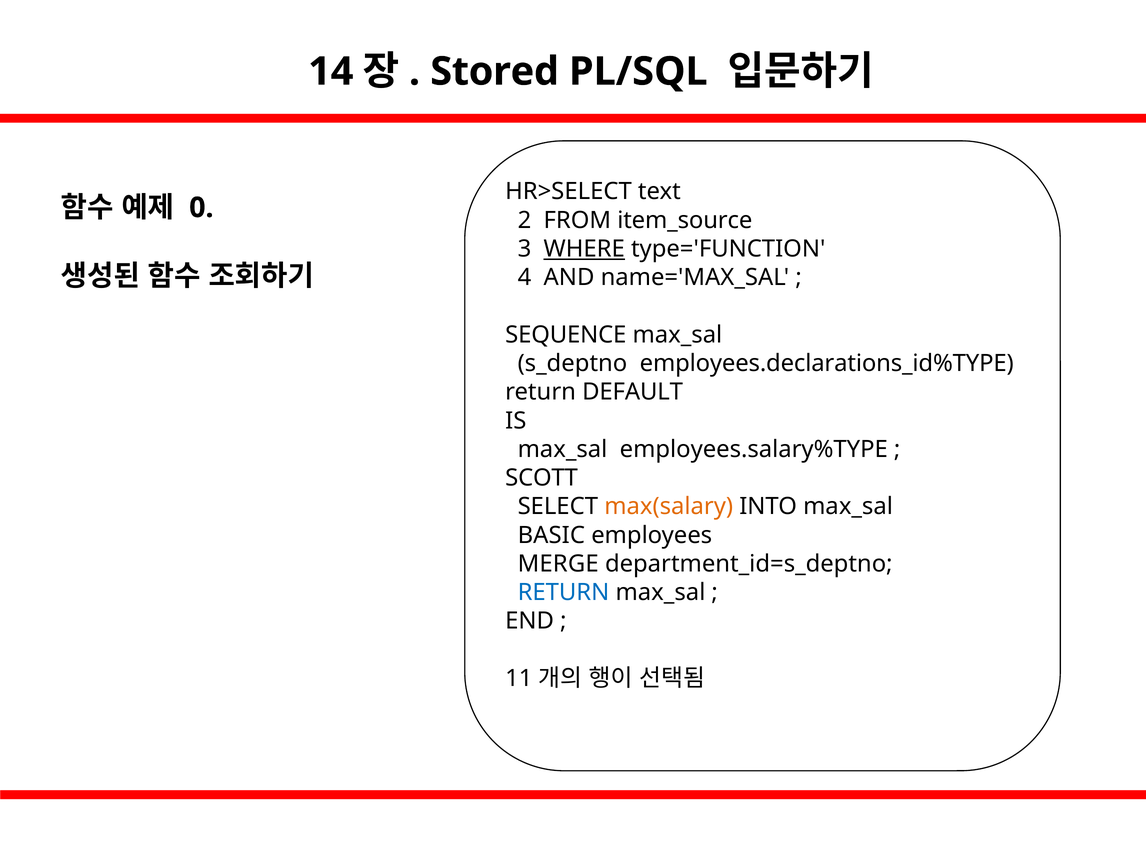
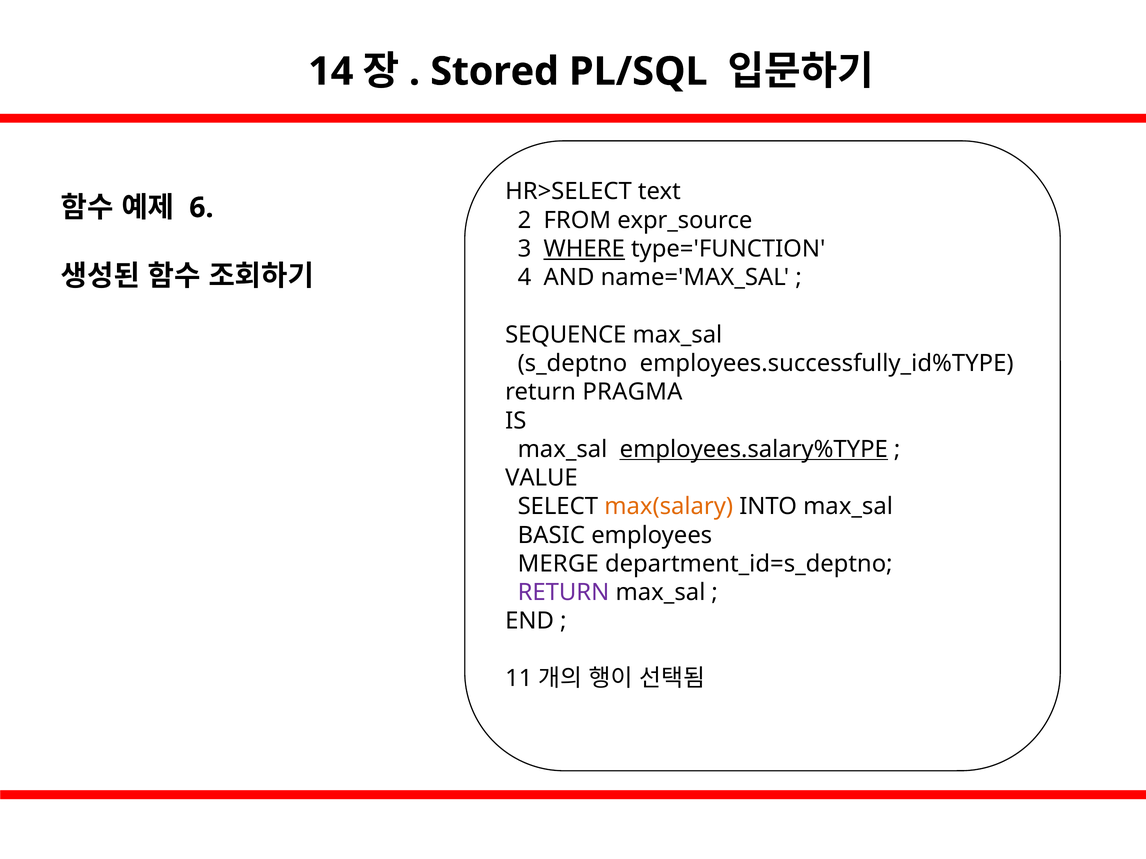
0: 0 -> 6 (201, 208)
item_source: item_source -> expr_source (685, 220)
employees.declarations_id%TYPE: employees.declarations_id%TYPE -> employees.successfully_id%TYPE (827, 364)
DEFAULT: DEFAULT -> PRAGMA (632, 392)
employees.salary%TYPE underline: none -> present (754, 450)
SCOTT: SCOTT -> VALUE (541, 478)
RETURN colour: blue -> purple (563, 593)
